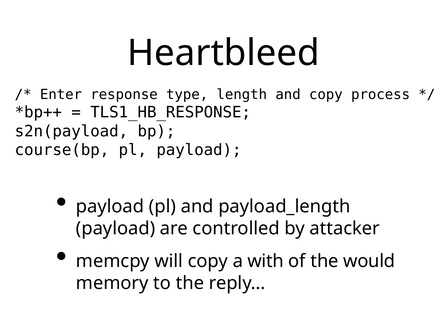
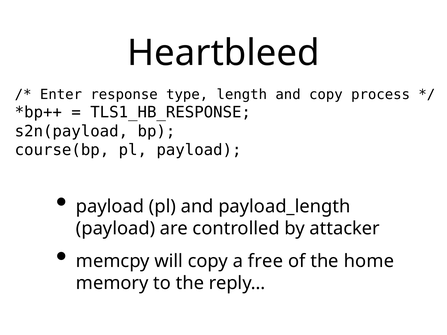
with: with -> free (266, 261)
would: would -> home (369, 261)
